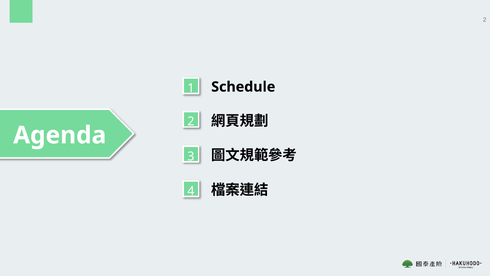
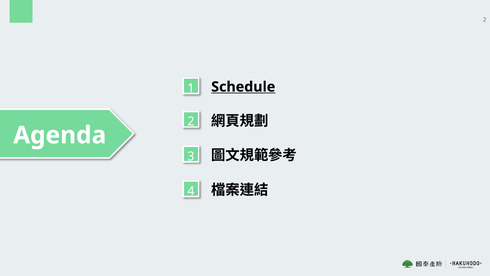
Schedule underline: none -> present (243, 87)
